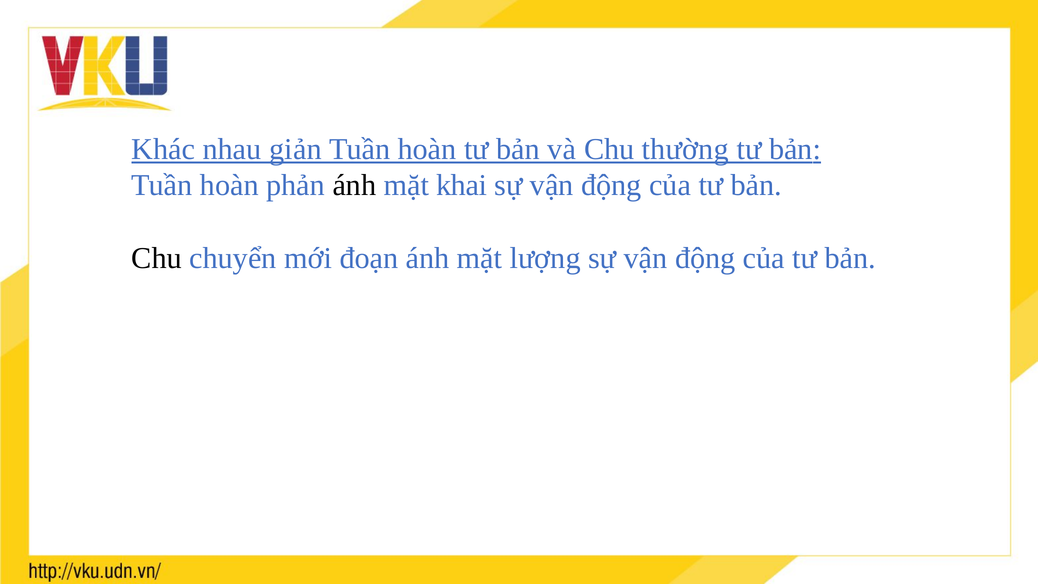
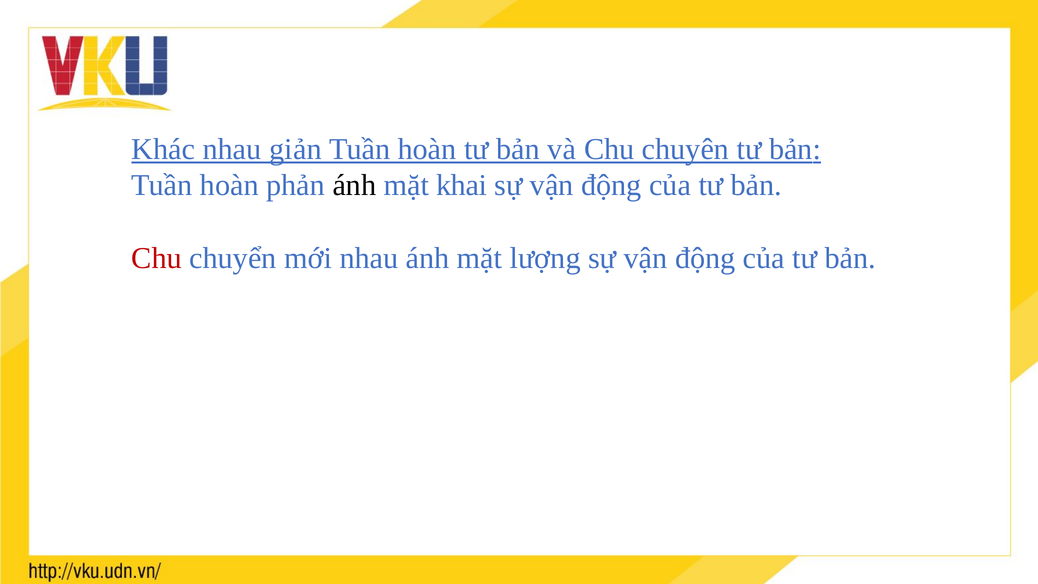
thường: thường -> chuyên (686, 149)
Chu colour: black -> red (157, 258)
mới đoạn: đoạn -> nhau (369, 258)
